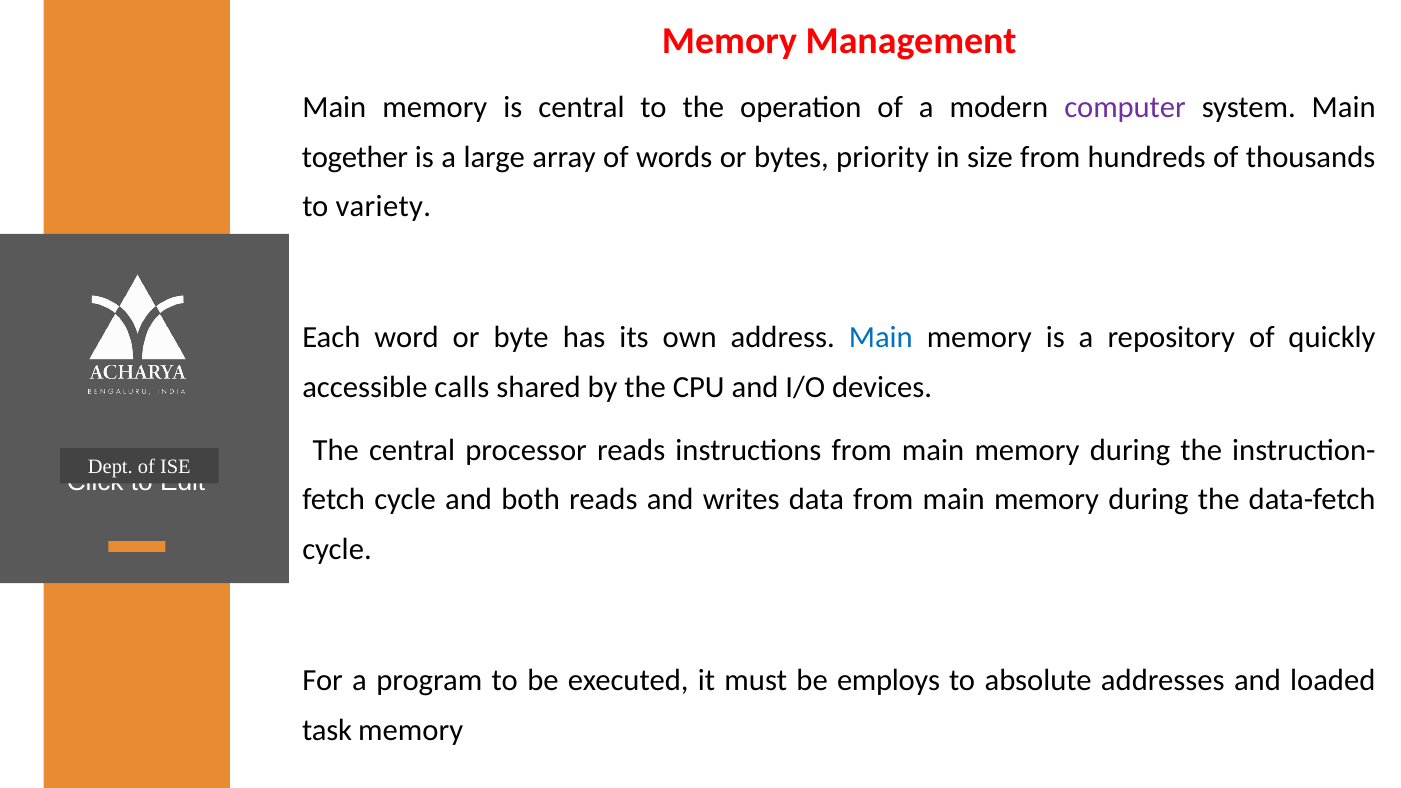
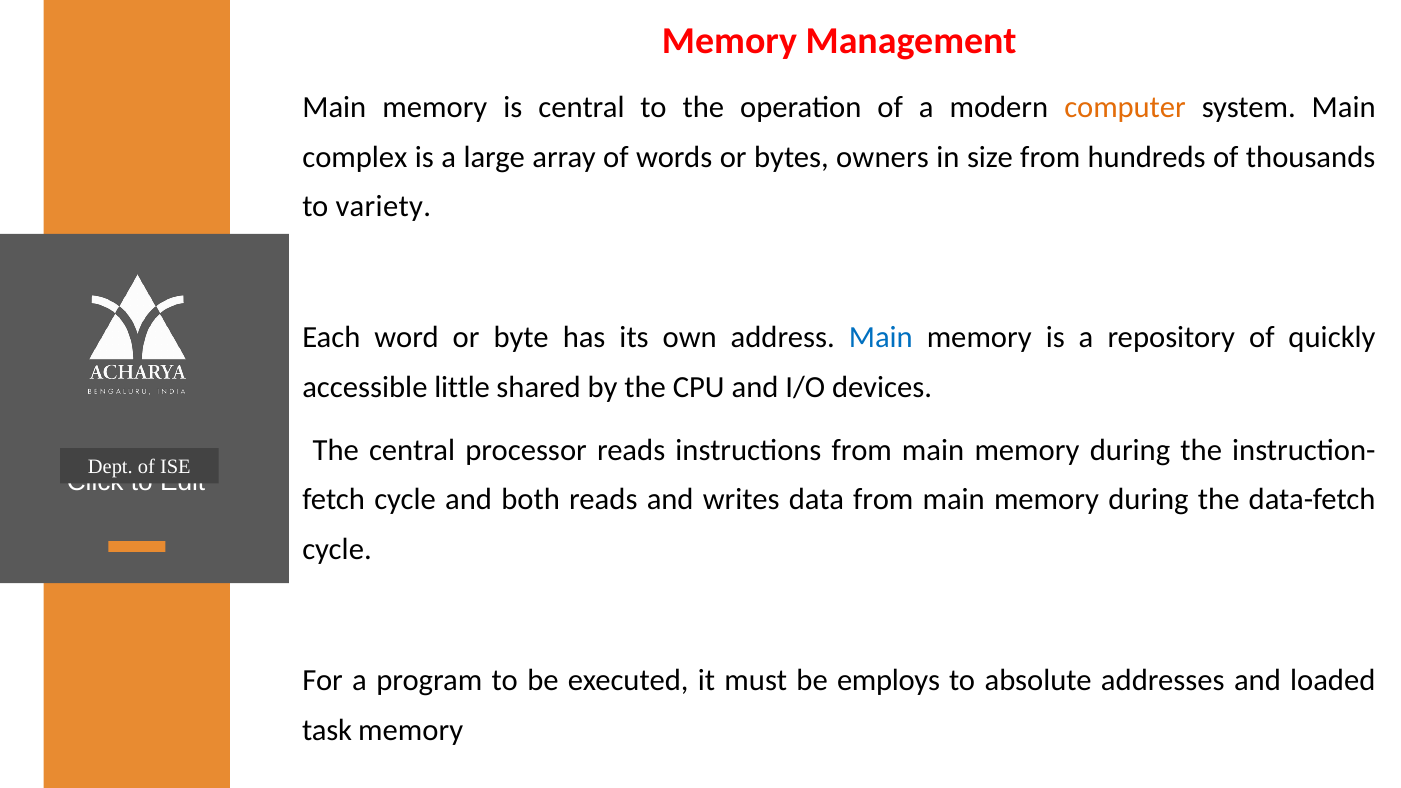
computer colour: purple -> orange (1125, 107)
together: together -> complex (355, 157)
priority: priority -> owners (883, 157)
calls: calls -> little (462, 387)
